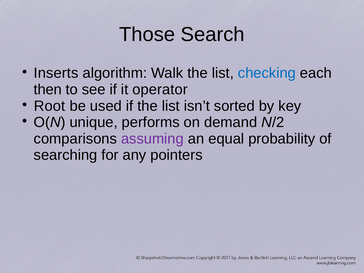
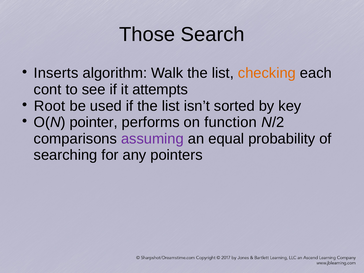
checking colour: blue -> orange (267, 73)
then: then -> cont (48, 90)
operator: operator -> attempts (160, 90)
unique: unique -> pointer (94, 122)
demand: demand -> function (231, 122)
